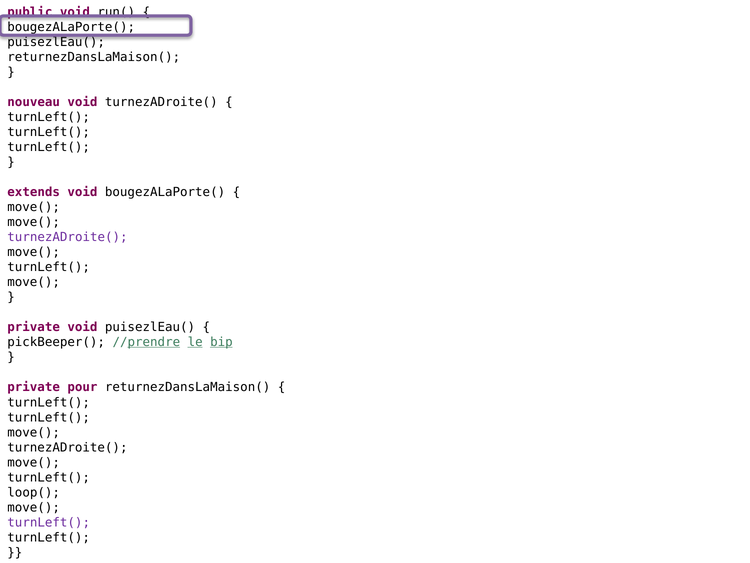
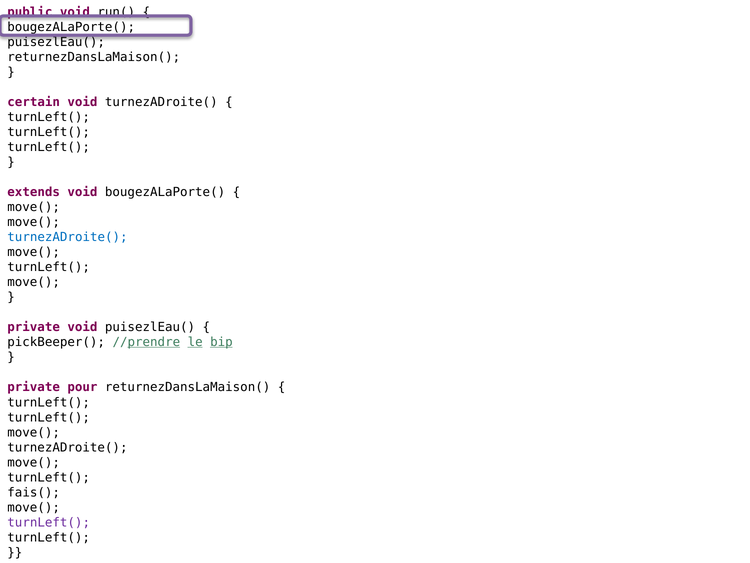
nouveau: nouveau -> certain (34, 102)
turnezADroite( colour: purple -> blue (67, 237)
loop(: loop( -> fais( (34, 492)
